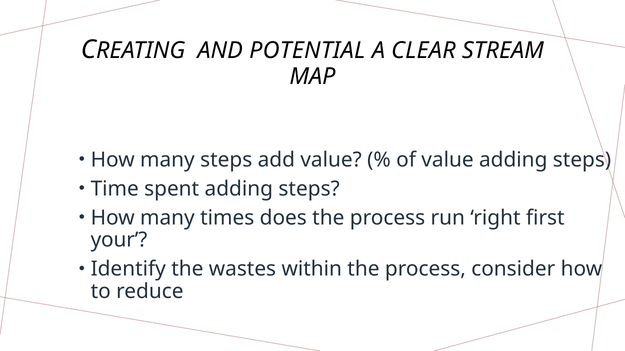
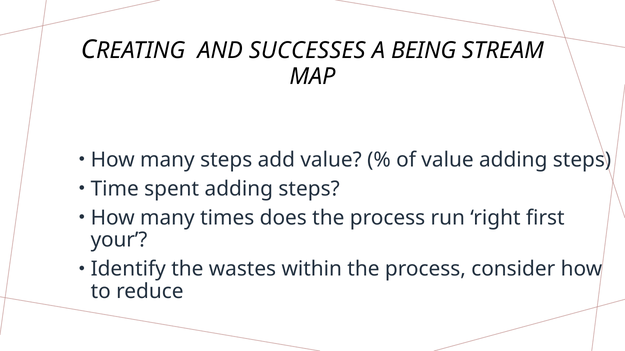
POTENTIAL: POTENTIAL -> SUCCESSES (307, 51)
CLEAR: CLEAR -> BEING (424, 51)
